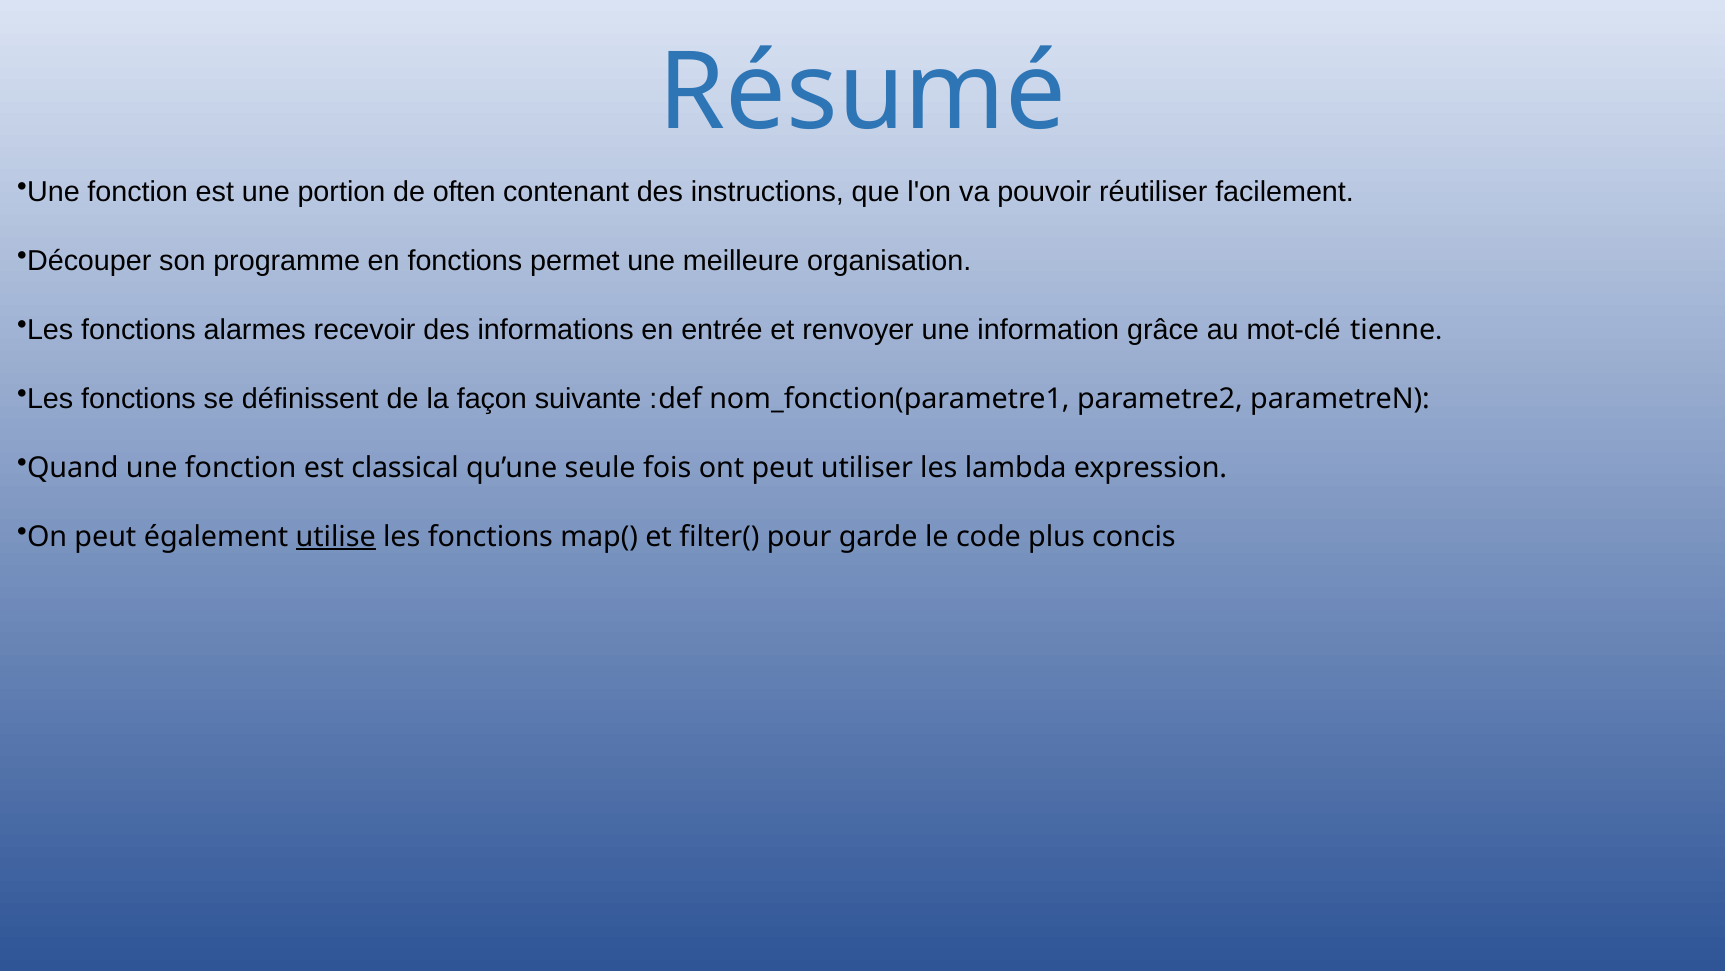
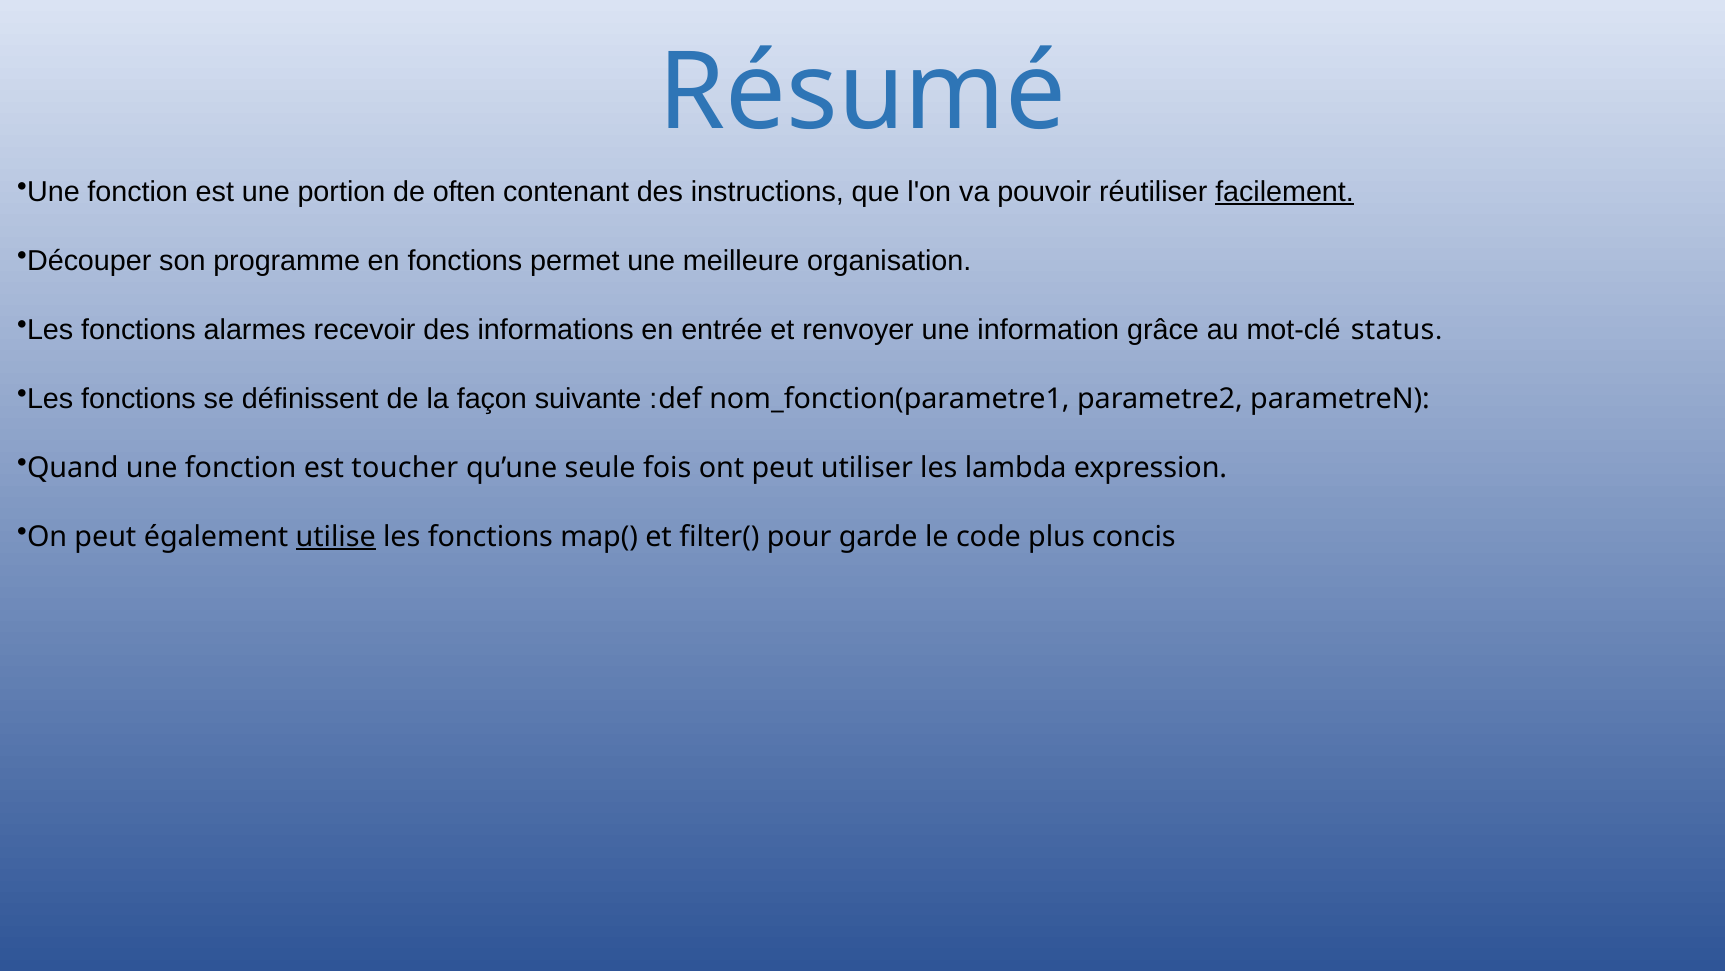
facilement underline: none -> present (1285, 191)
tienne: tienne -> status (1393, 329)
classical: classical -> toucher (405, 467)
